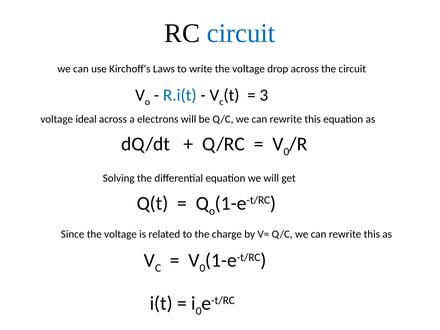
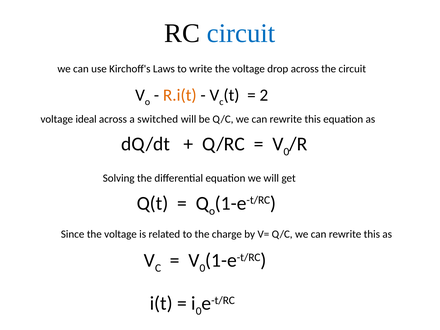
R.i(t colour: blue -> orange (180, 95)
3: 3 -> 2 (264, 95)
electrons: electrons -> switched (158, 119)
